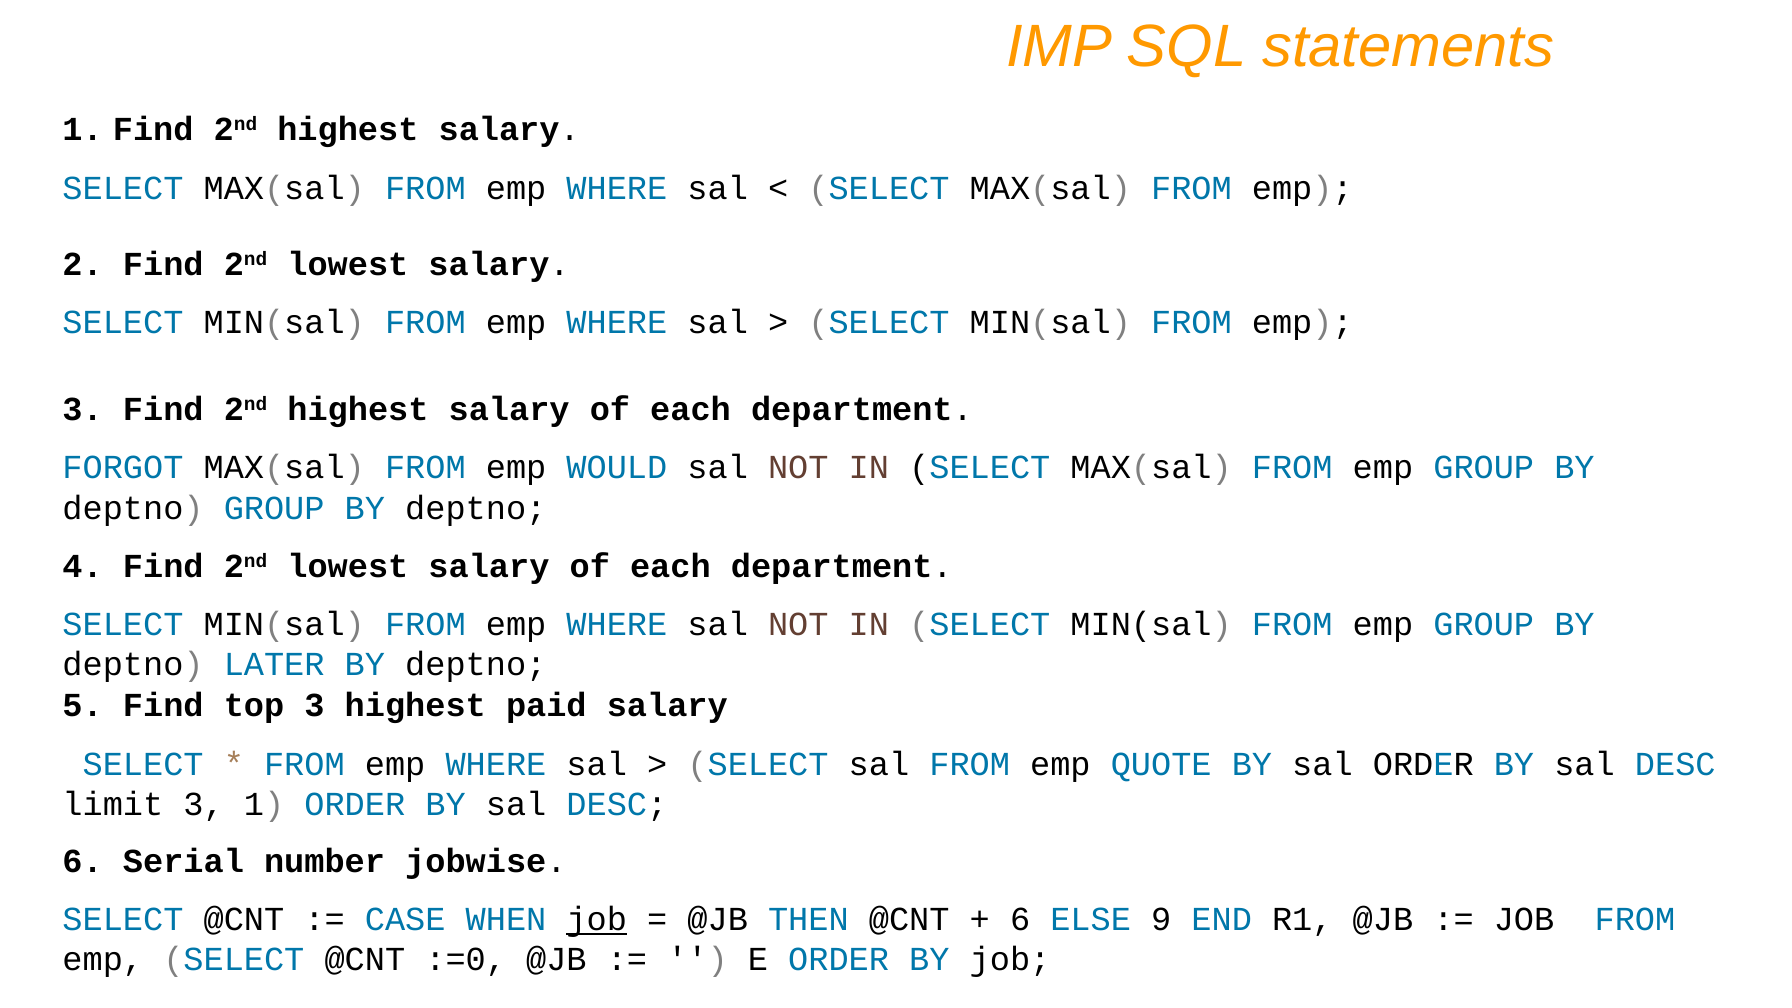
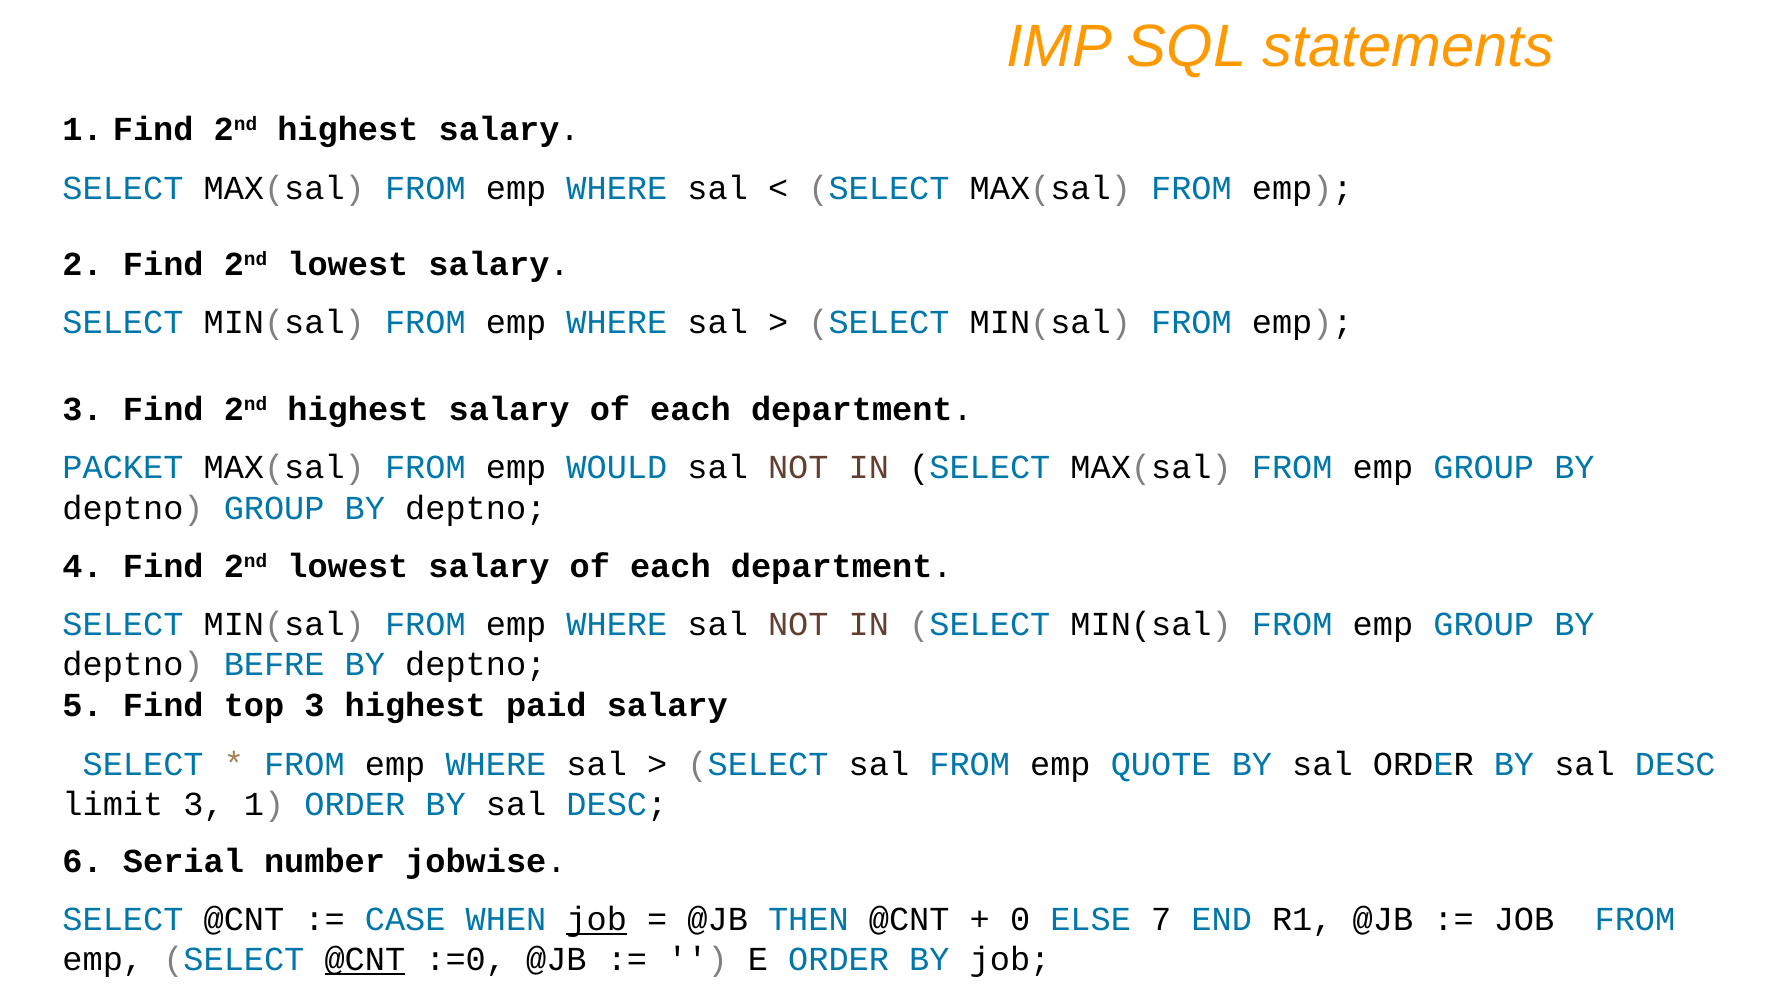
FORGOT: FORGOT -> PACKET (123, 468)
LATER: LATER -> BEFRE (274, 665)
6: 6 -> 0 (1020, 919)
9: 9 -> 7 (1161, 919)
@CNT underline: none -> present (365, 960)
